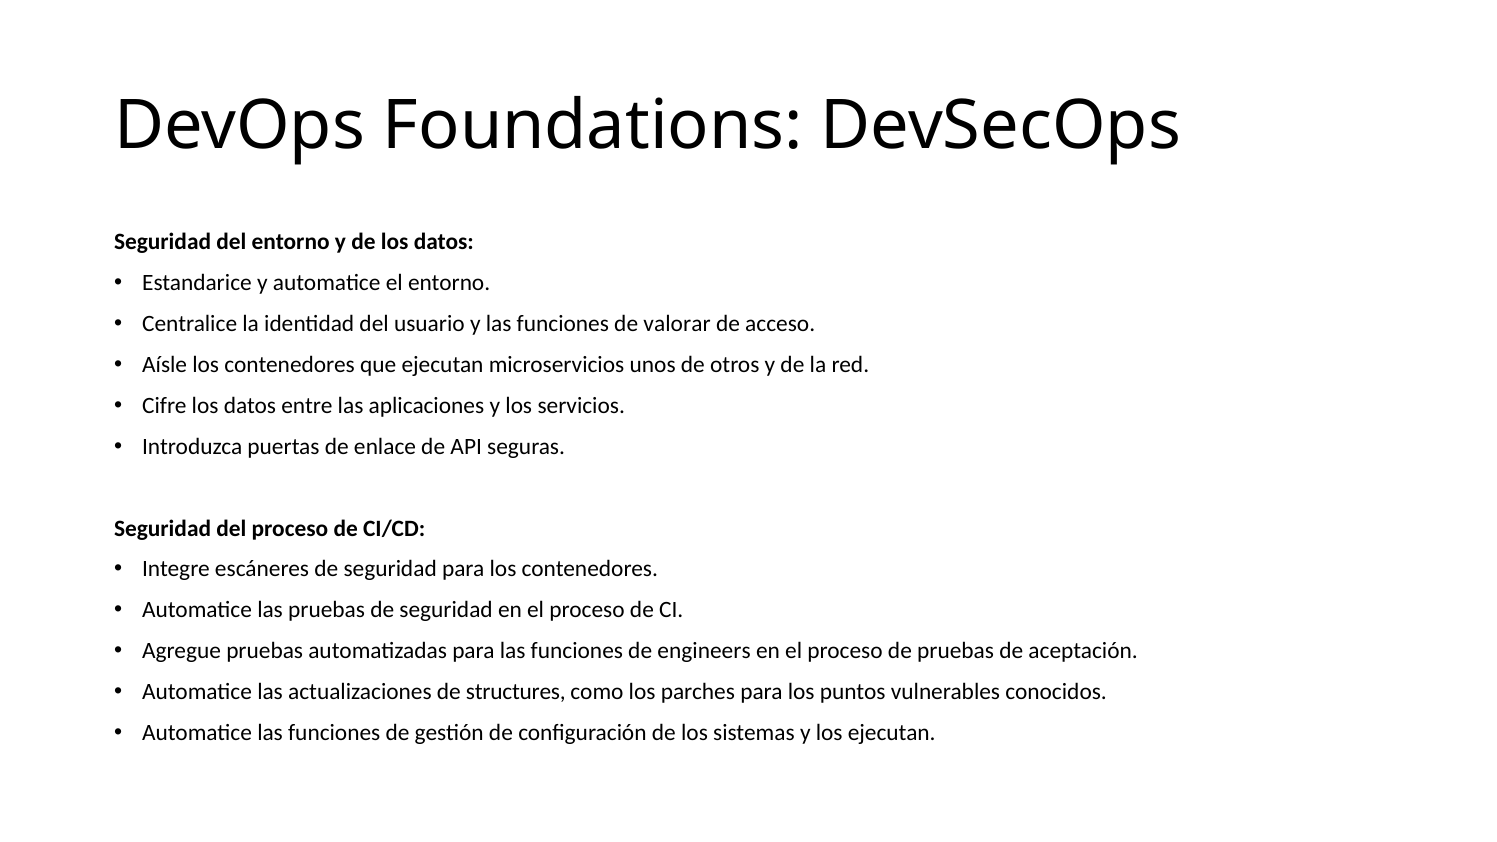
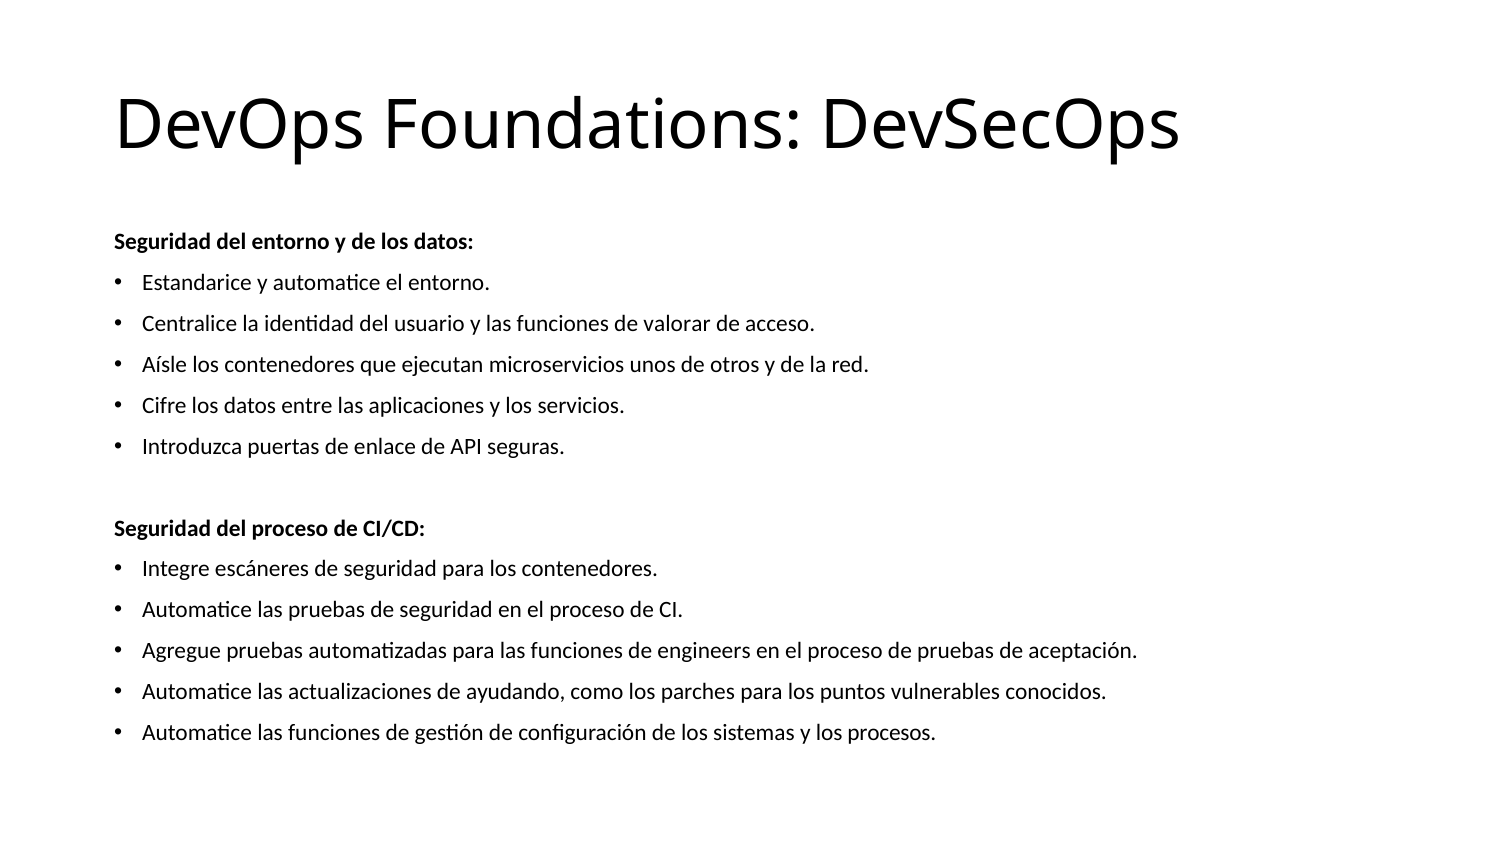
structures: structures -> ayudando (516, 692)
los ejecutan: ejecutan -> procesos (892, 733)
